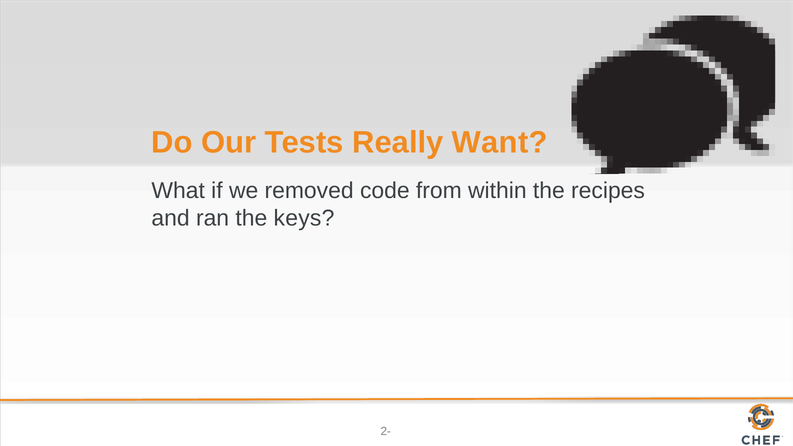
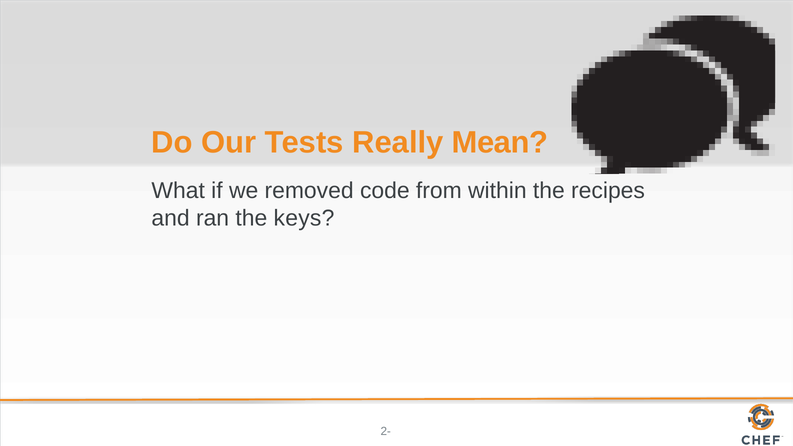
Want: Want -> Mean (500, 143)
